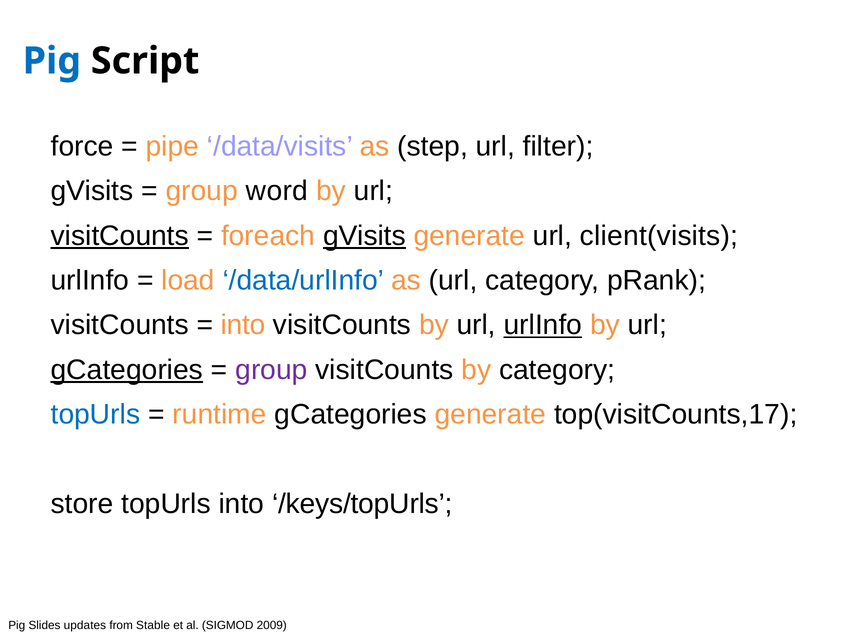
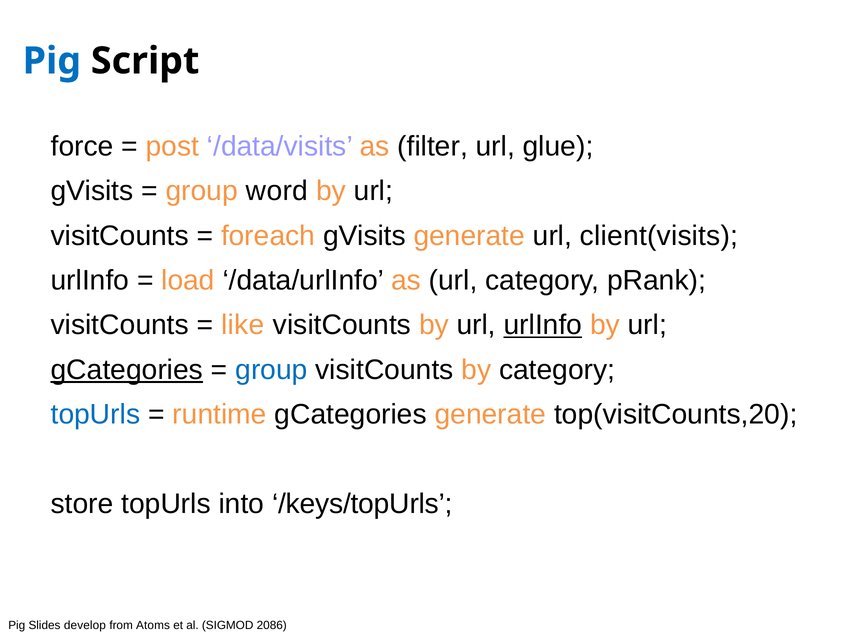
pipe: pipe -> post (172, 146)
step: step -> filter (433, 146)
filter: filter -> glue (558, 146)
visitCounts underline: present -> none (120, 236)
gVisits underline: present -> none (364, 236)
/data/urlInfo colour: blue -> black (303, 280)
into: into -> like (243, 325)
group colour: purple -> blue (271, 370)
top(visitCounts,17: top(visitCounts,17 -> top(visitCounts,20 (676, 414)
updates: updates -> develop (85, 625)
Stable: Stable -> Atoms (153, 625)
2009: 2009 -> 2086 (272, 625)
